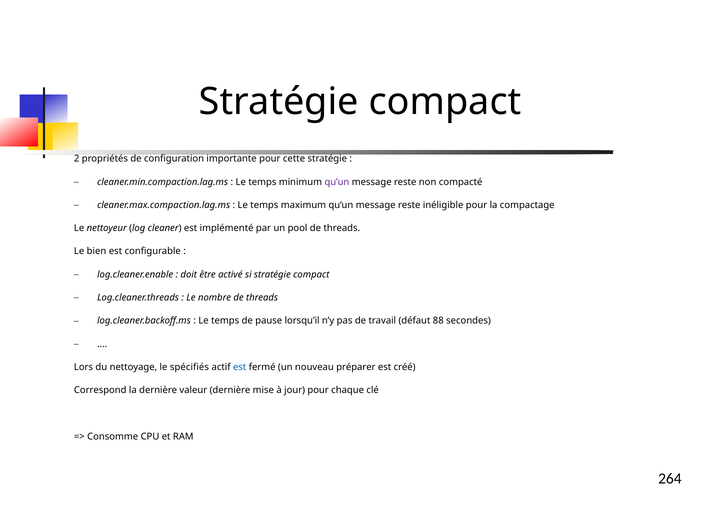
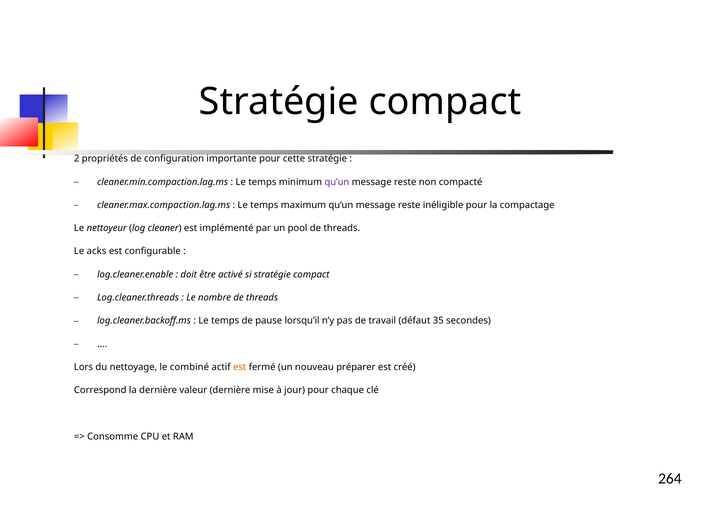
bien: bien -> acks (97, 251)
88: 88 -> 35 (438, 321)
spécifiés: spécifiés -> combiné (189, 367)
est colour: blue -> orange (240, 367)
